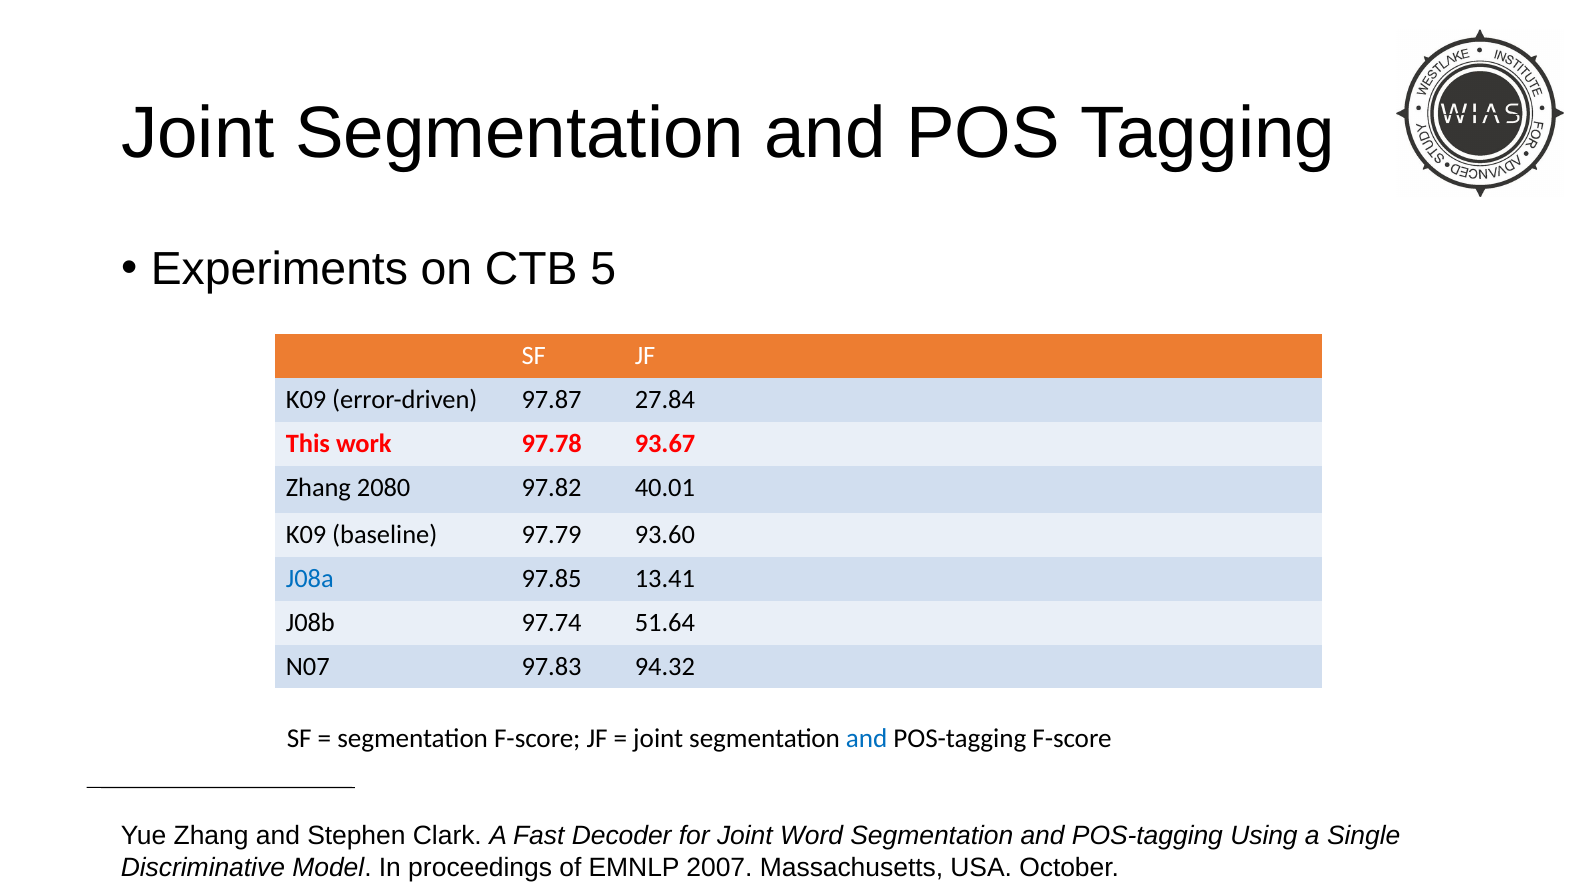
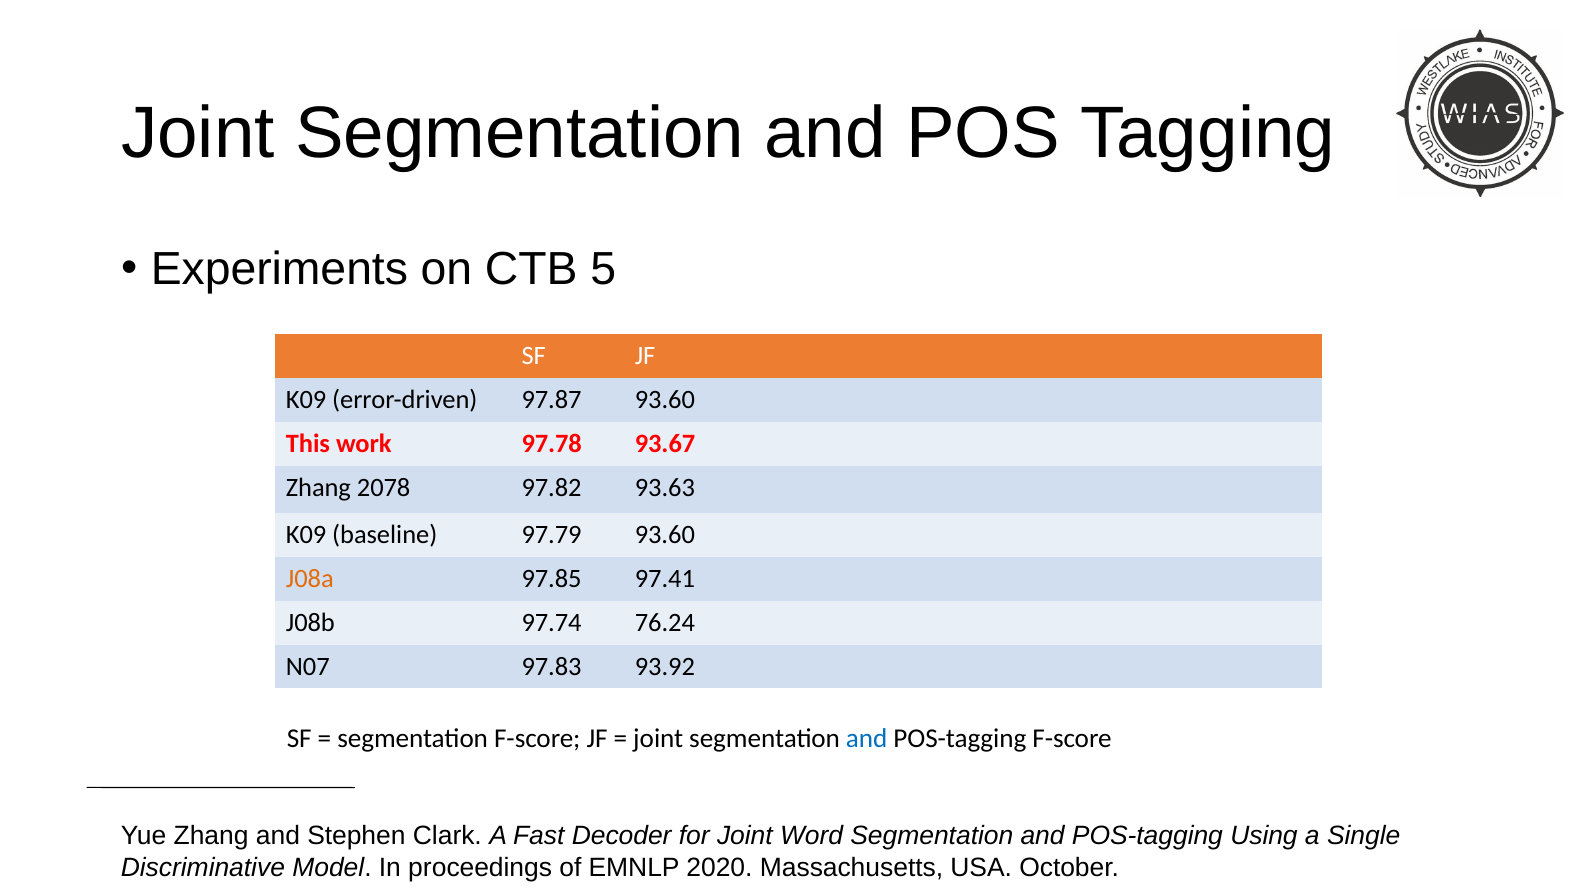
97.87 27.84: 27.84 -> 93.60 (665, 400)
2080: 2080 -> 2078 (384, 488)
40.01: 40.01 -> 93.63 (665, 488)
J08a colour: blue -> orange (310, 579)
13.41: 13.41 -> 97.41 (665, 579)
51.64: 51.64 -> 76.24 (665, 623)
94.32: 94.32 -> 93.92 (665, 666)
2007: 2007 -> 2020 (719, 867)
